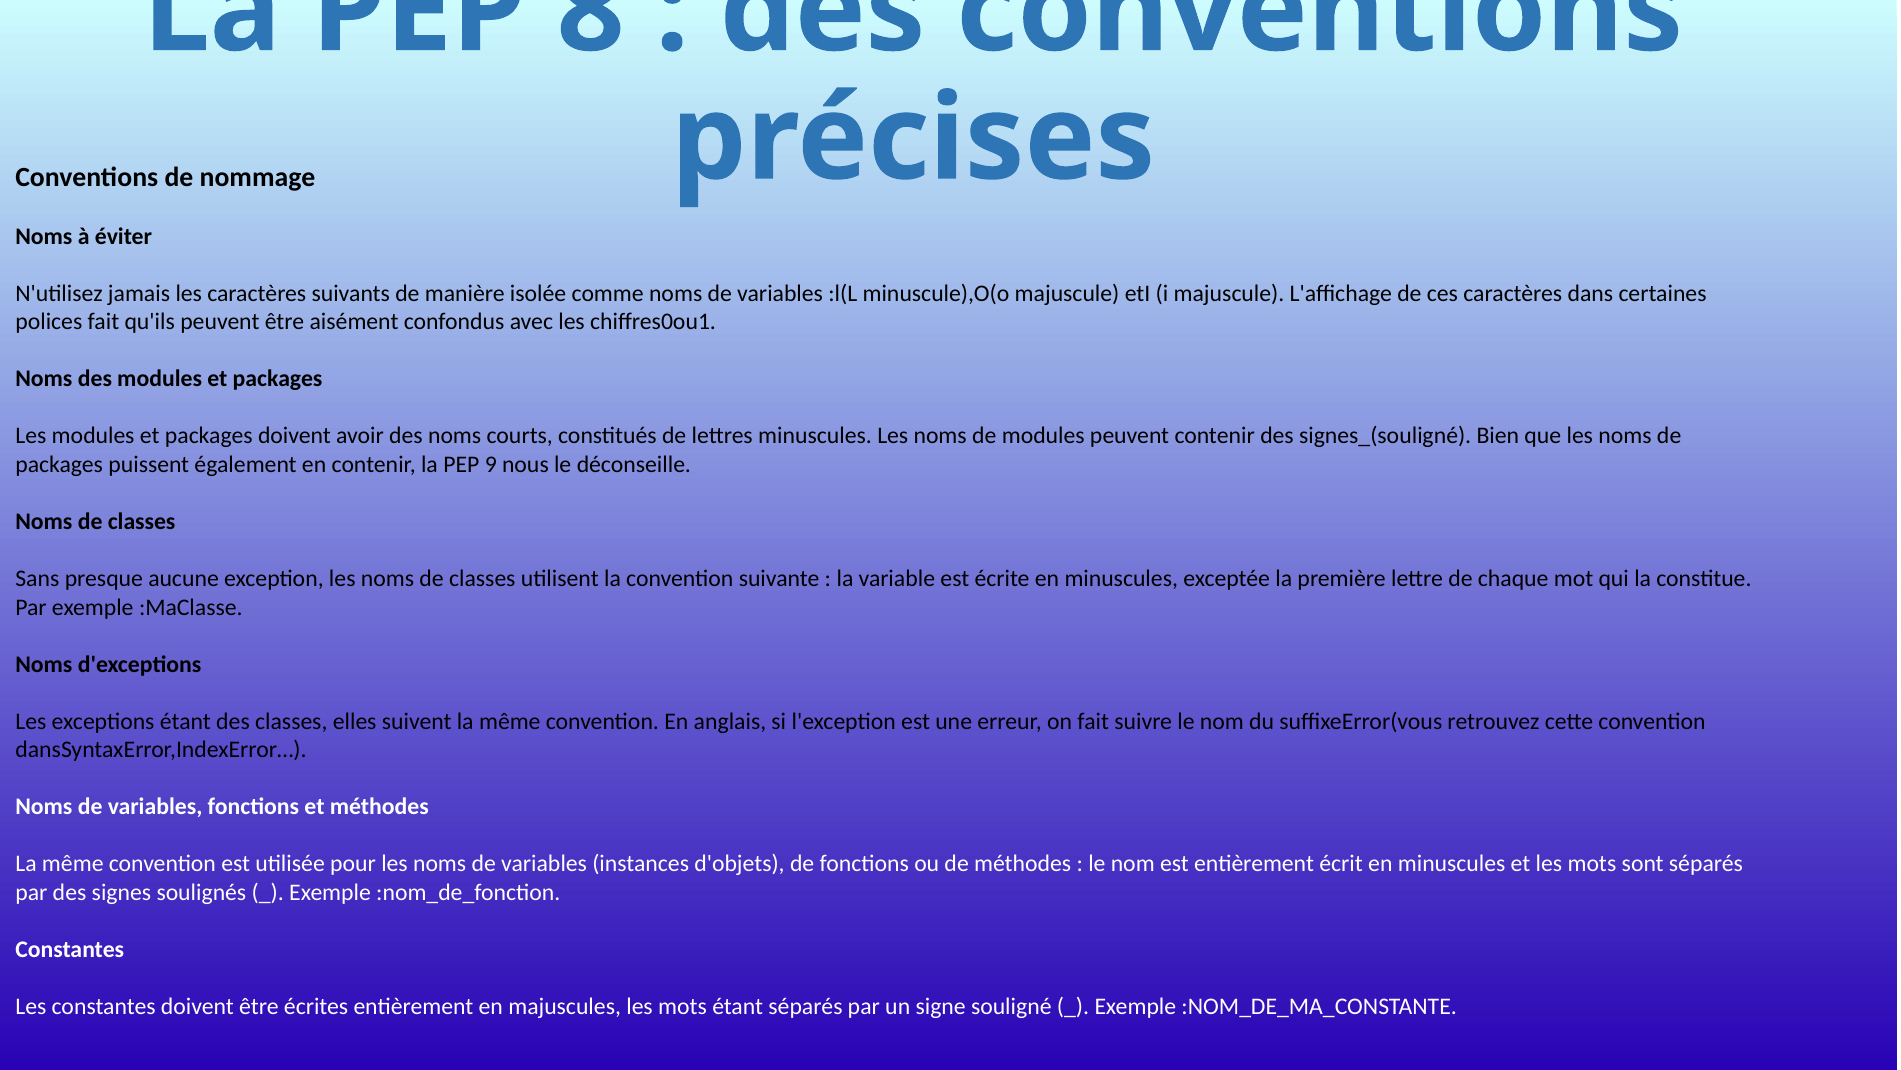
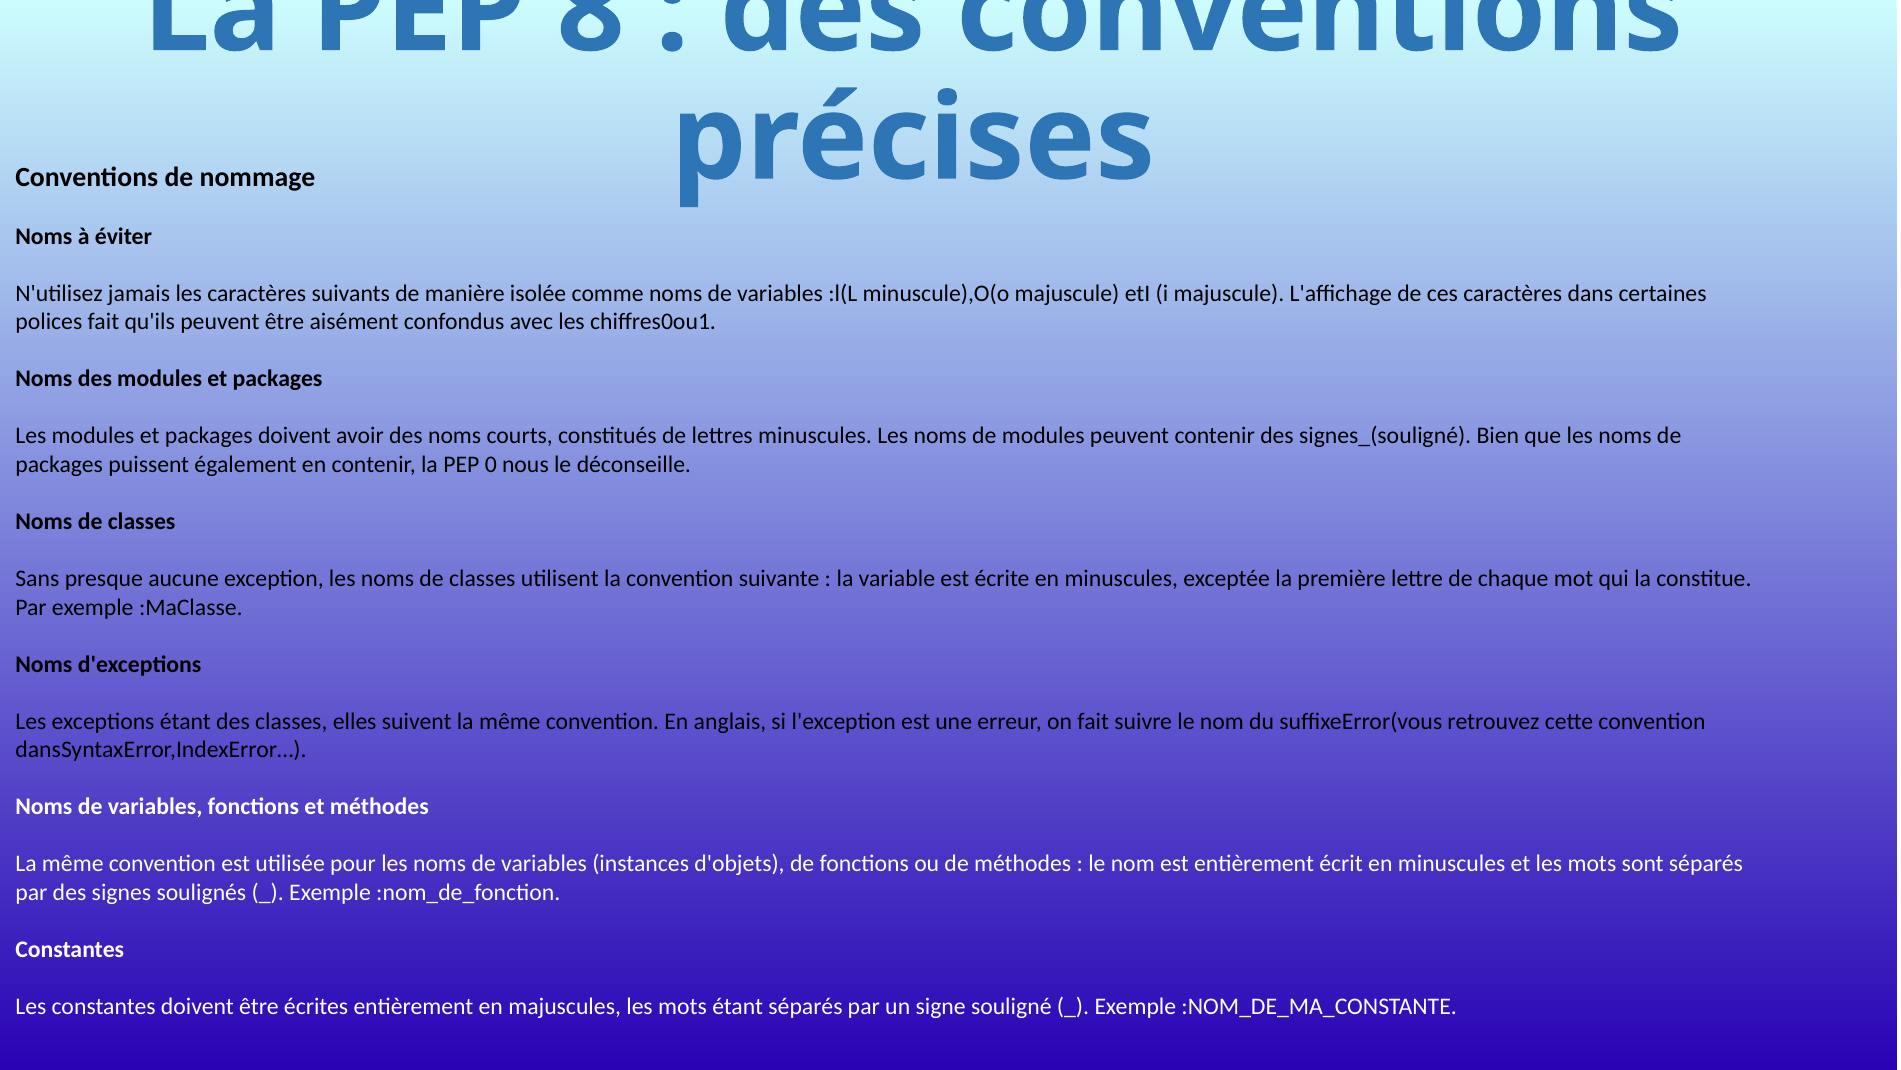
9: 9 -> 0 (491, 464)
